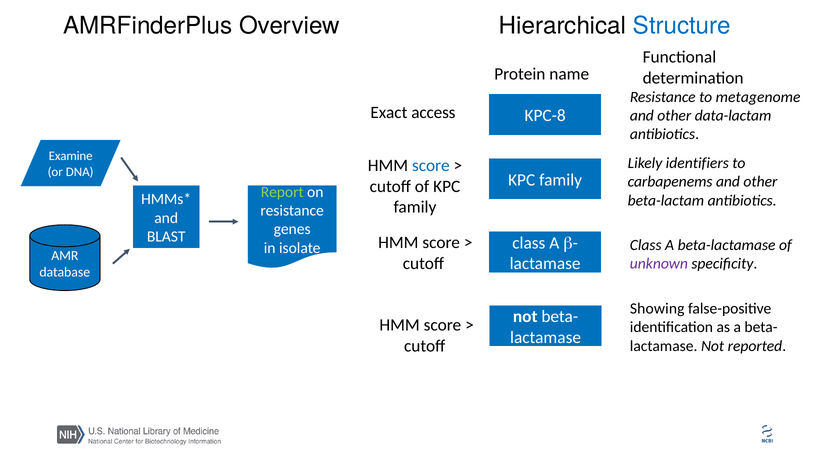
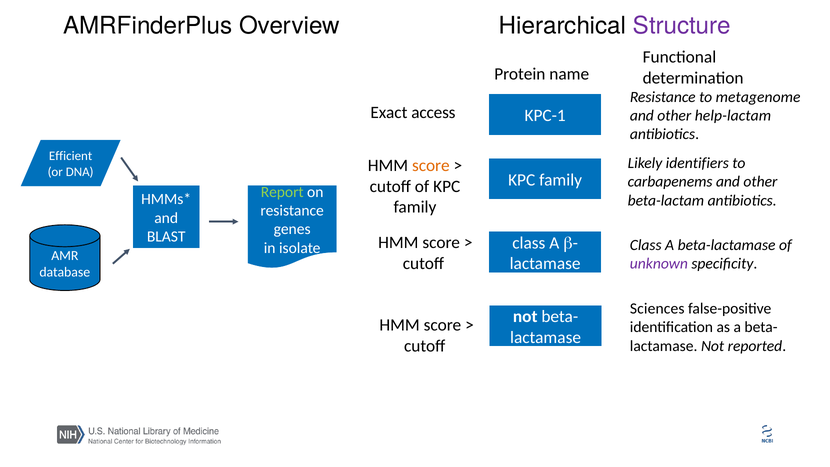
Structure colour: blue -> purple (682, 26)
KPC-8: KPC-8 -> KPC-1 (545, 116)
data-lactam: data-lactam -> help-lactam (733, 116)
Examine: Examine -> Efficient (71, 156)
score colour: blue -> orange (431, 166)
Showing: Showing -> Sciences (657, 309)
